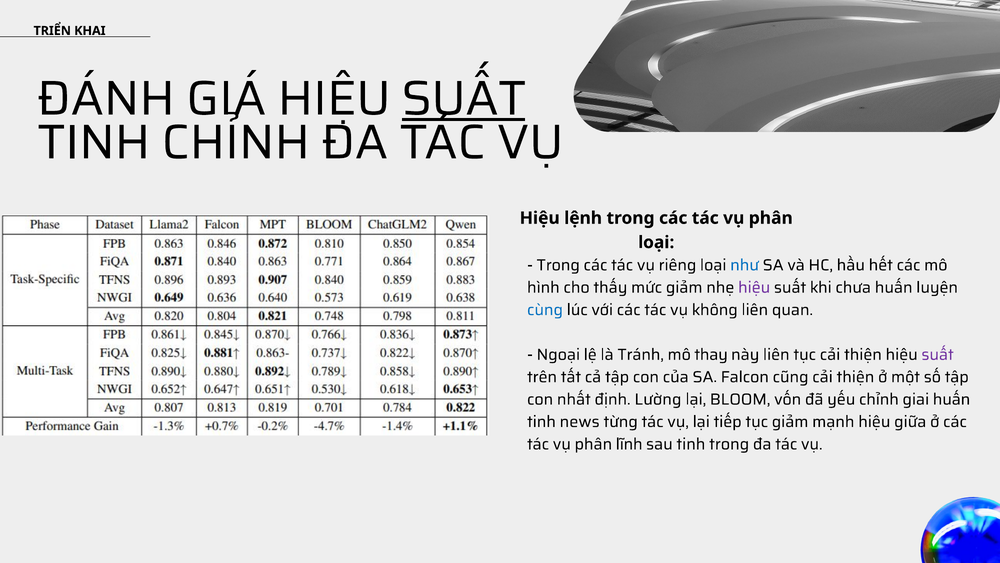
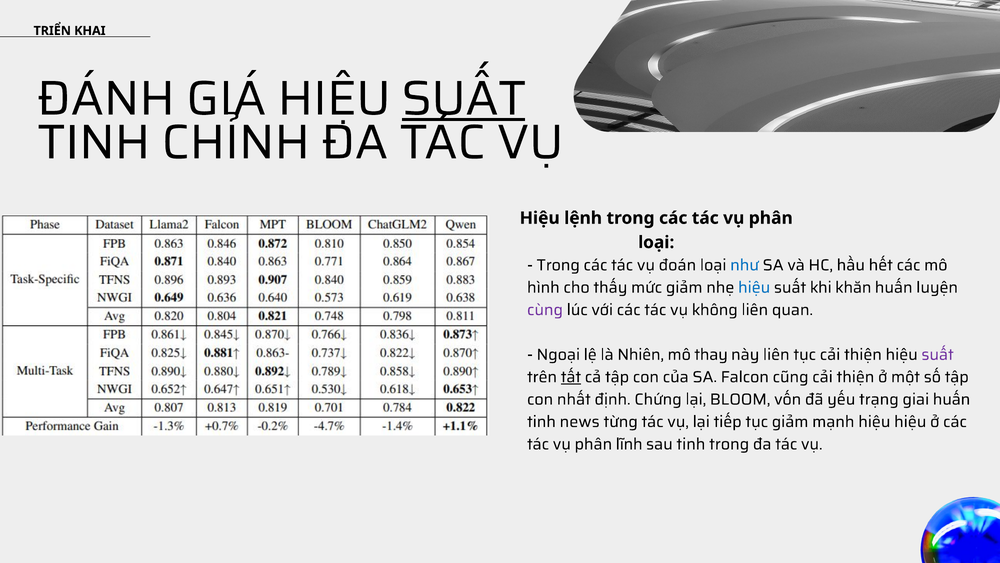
riêng: riêng -> đoán (677, 265)
hiệu colour: purple -> blue (754, 287)
chưa: chưa -> khăn (853, 287)
cùng colour: blue -> purple (545, 310)
Tránh: Tránh -> Nhiên (641, 354)
tất underline: none -> present (571, 377)
Lường: Lường -> Chứng (658, 399)
yếu chỉnh: chỉnh -> trạng (879, 399)
hiệu giữa: giữa -> hiệu (910, 421)
